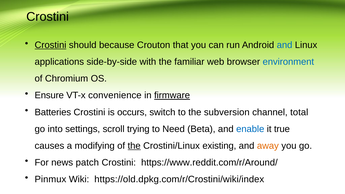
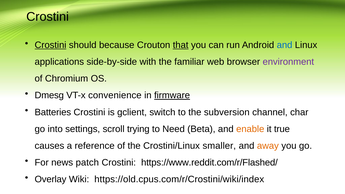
that underline: none -> present (181, 45)
environment colour: blue -> purple (288, 62)
Ensure: Ensure -> Dmesg (49, 95)
occurs: occurs -> gclient (132, 112)
total: total -> char (299, 112)
enable colour: blue -> orange (250, 129)
modifying: modifying -> reference (95, 146)
the underline: present -> none (134, 146)
existing: existing -> smaller (219, 146)
https://www.reddit.com/r/Around/: https://www.reddit.com/r/Around/ -> https://www.reddit.com/r/Flashed/ (209, 163)
Pinmux: Pinmux -> Overlay (51, 179)
https://old.dpkg.com/r/Crostini/wiki/index: https://old.dpkg.com/r/Crostini/wiki/index -> https://old.cpus.com/r/Crostini/wiki/index (179, 179)
